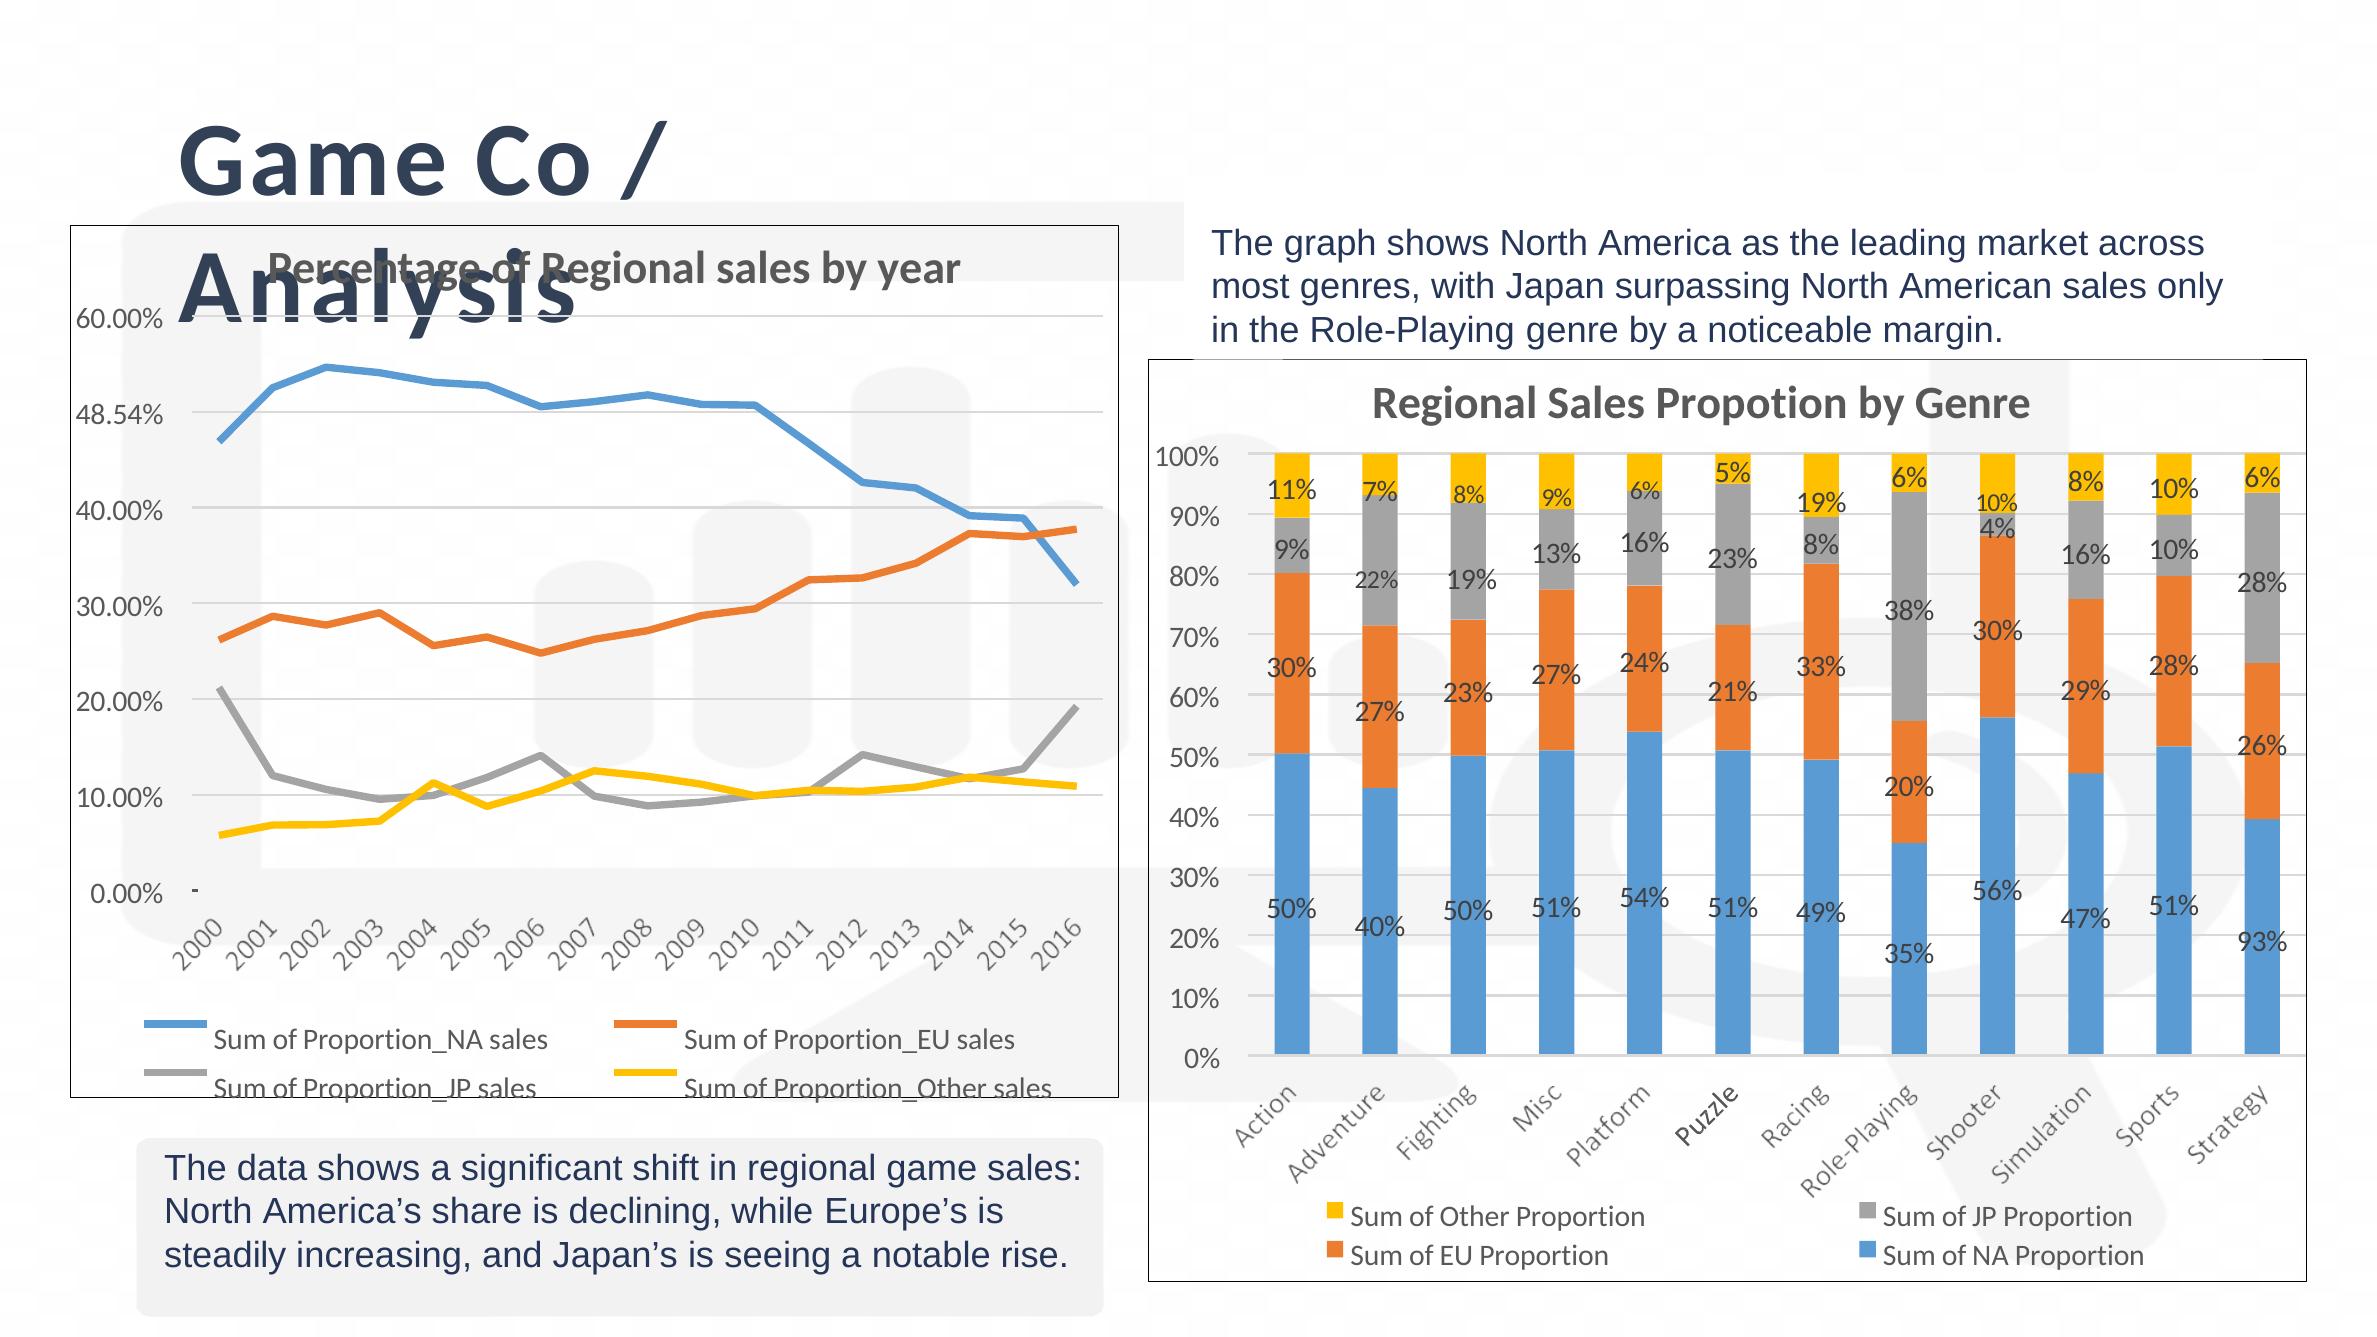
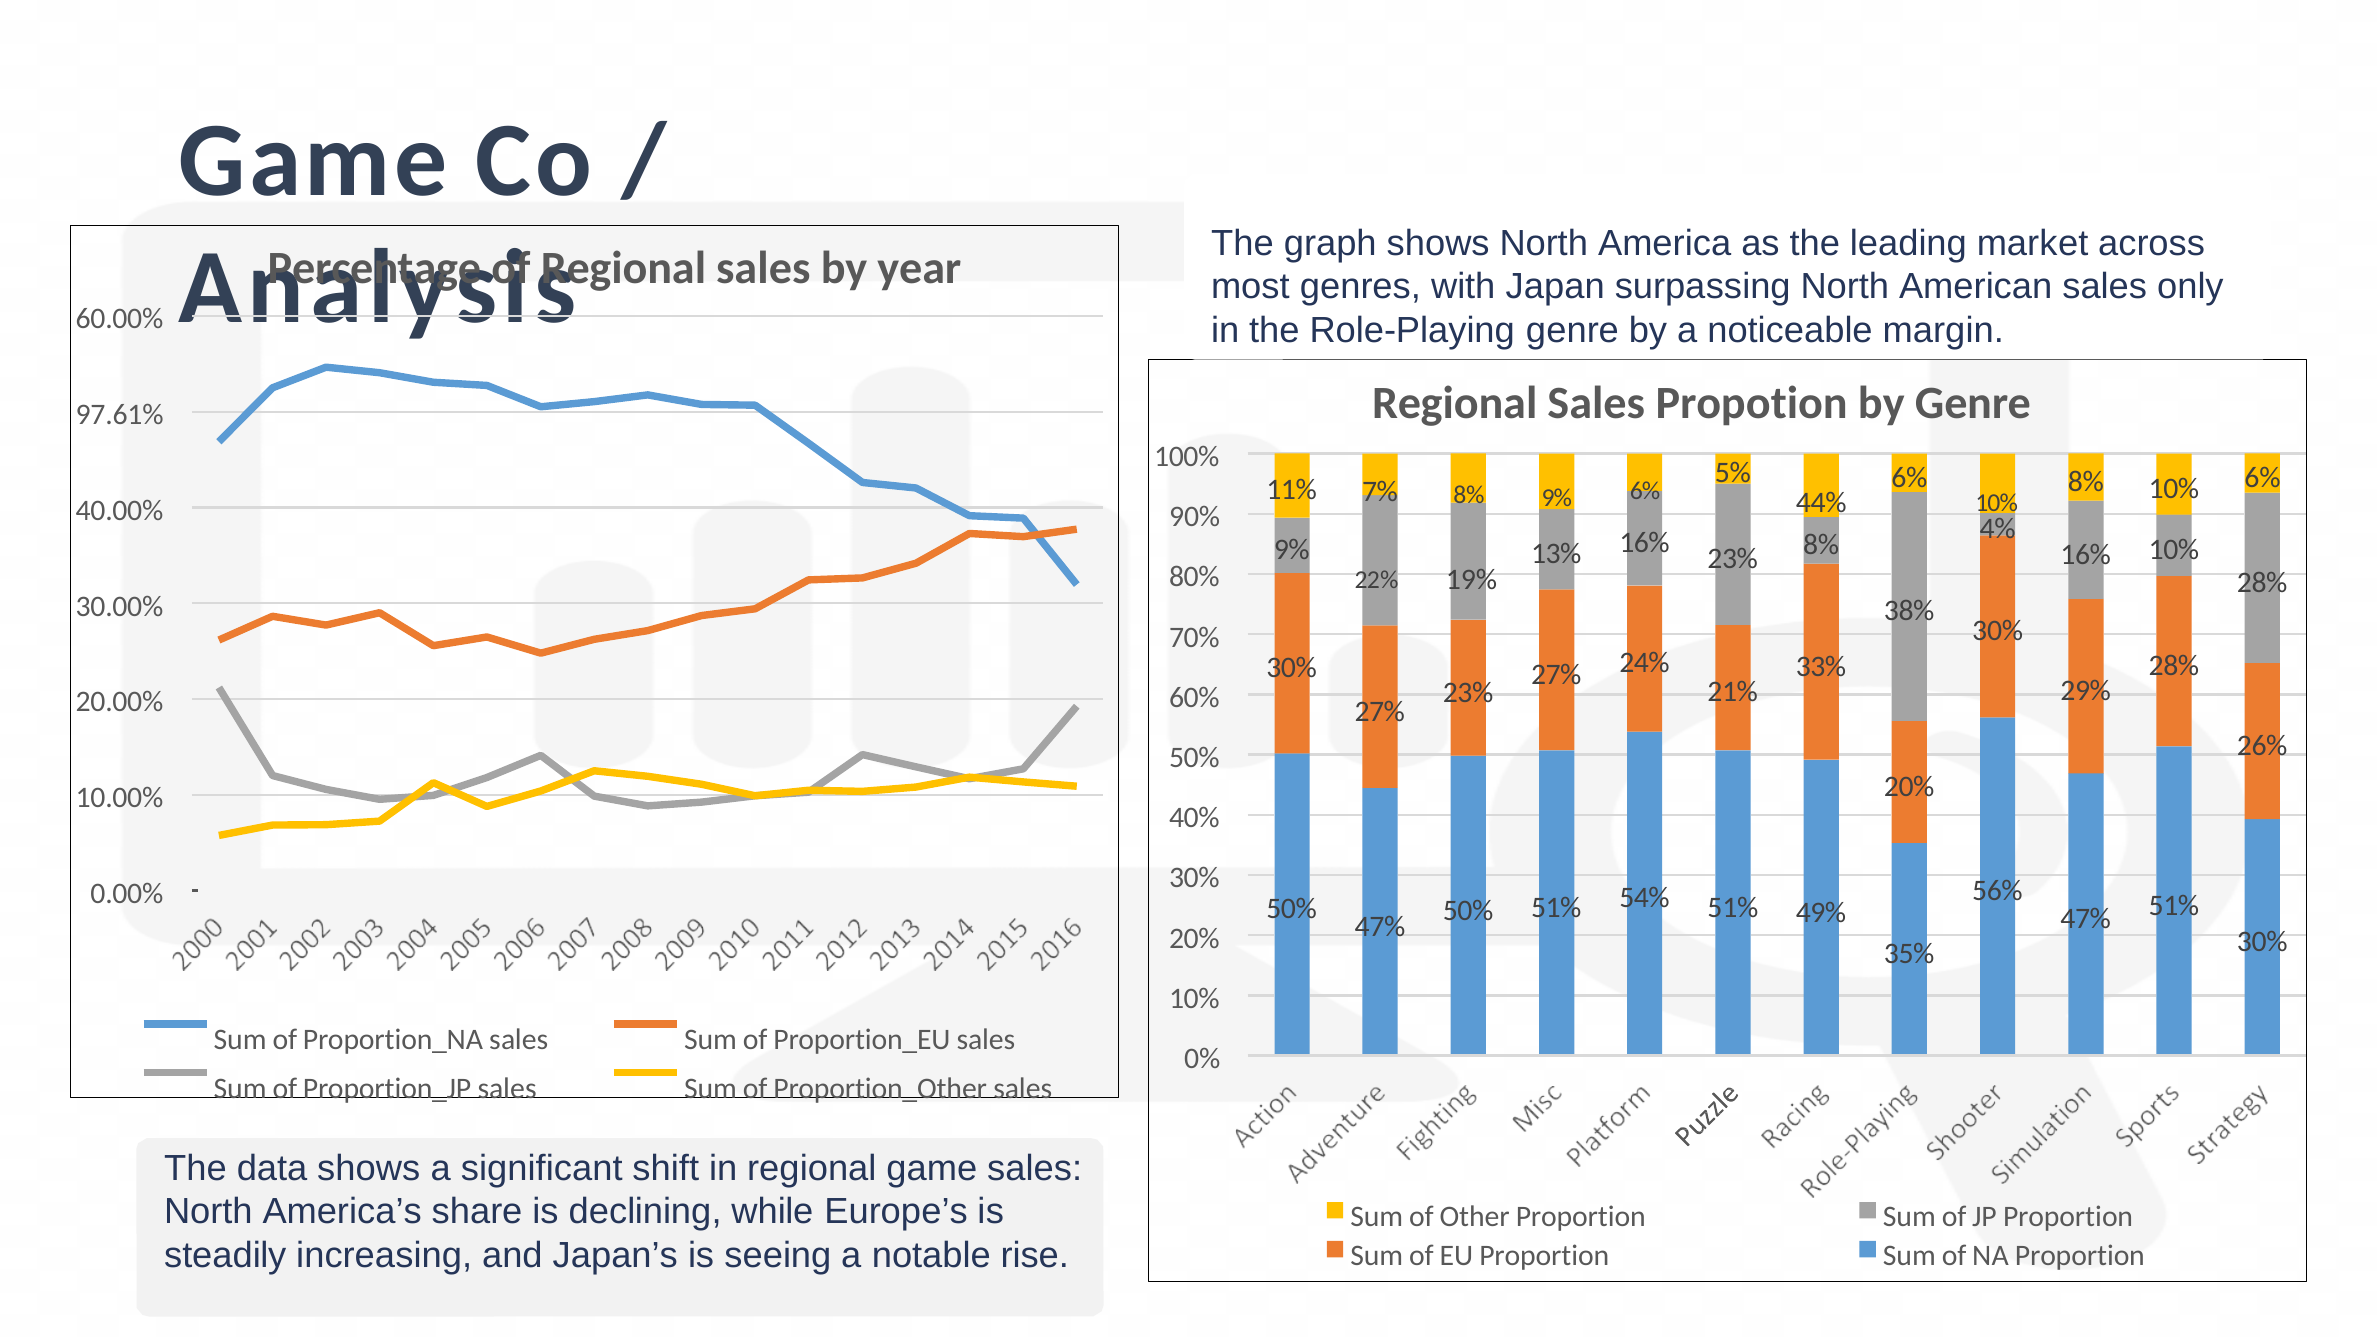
48.54%: 48.54% -> 97.61% (120, 415)
19%: 19% -> 44% (1821, 503)
40%: 40% -> 47% (1380, 926)
93%: 93% -> 30% (2262, 942)
